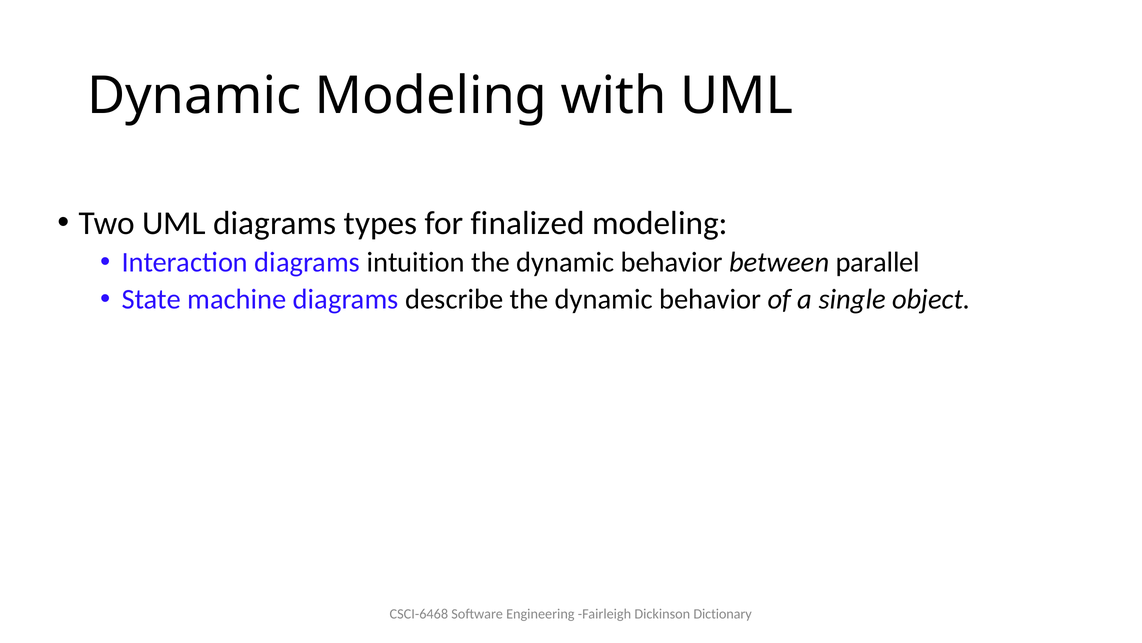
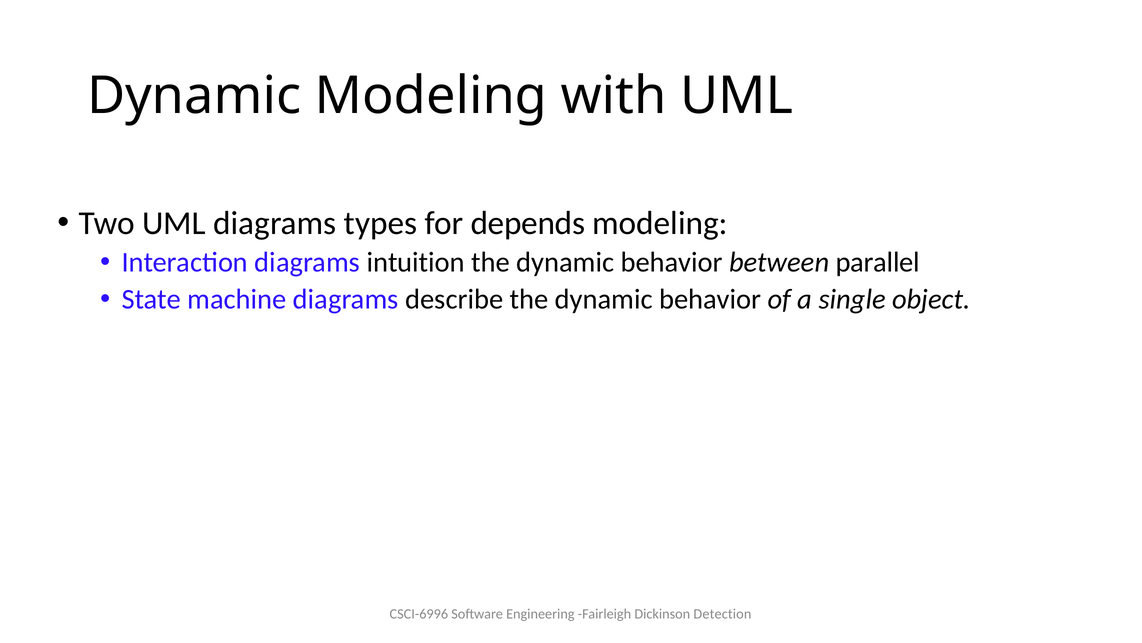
finalized: finalized -> depends (528, 223)
CSCI-6468: CSCI-6468 -> CSCI-6996 (419, 613)
Dictionary: Dictionary -> Detection (722, 613)
